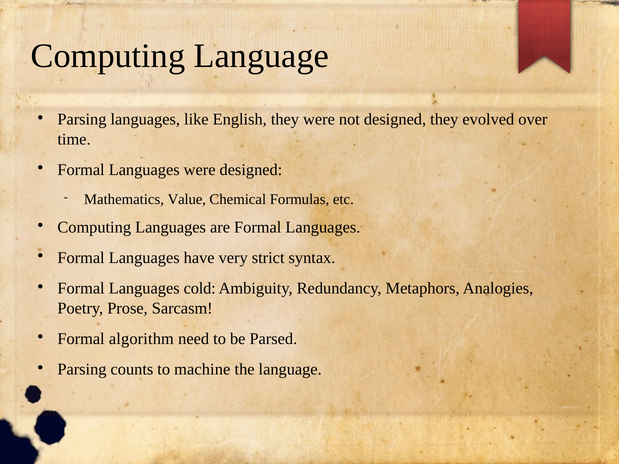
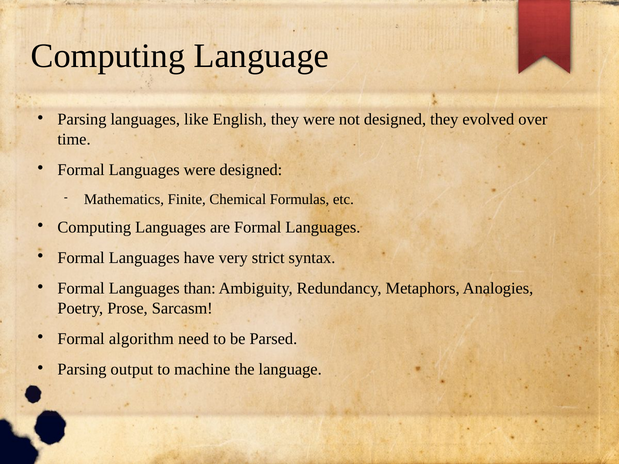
Value: Value -> Finite (187, 200)
cold: cold -> than (200, 289)
counts: counts -> output (132, 370)
